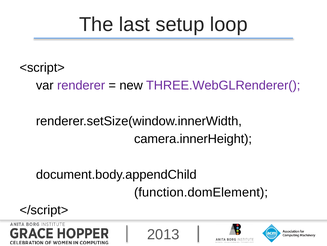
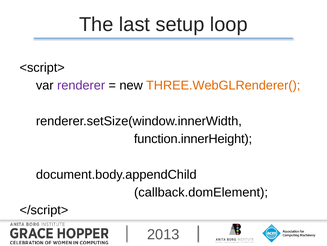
THREE.WebGLRenderer( colour: purple -> orange (223, 85)
camera.innerHeight: camera.innerHeight -> function.innerHeight (193, 138)
function.domElement: function.domElement -> callback.domElement (201, 192)
